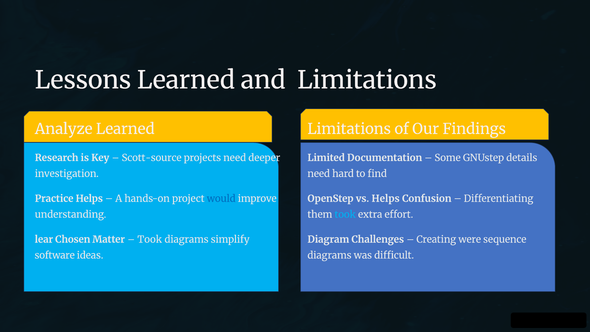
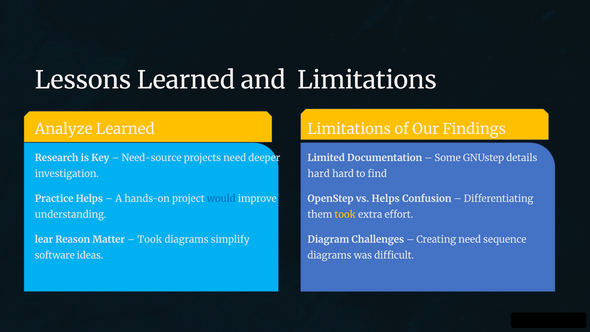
Scott-source: Scott-source -> Need-source (152, 158)
need: need -> hard (319, 174)
took colour: light blue -> yellow (345, 214)
Chosen: Chosen -> Reason (73, 239)
Creating were: were -> need (470, 239)
